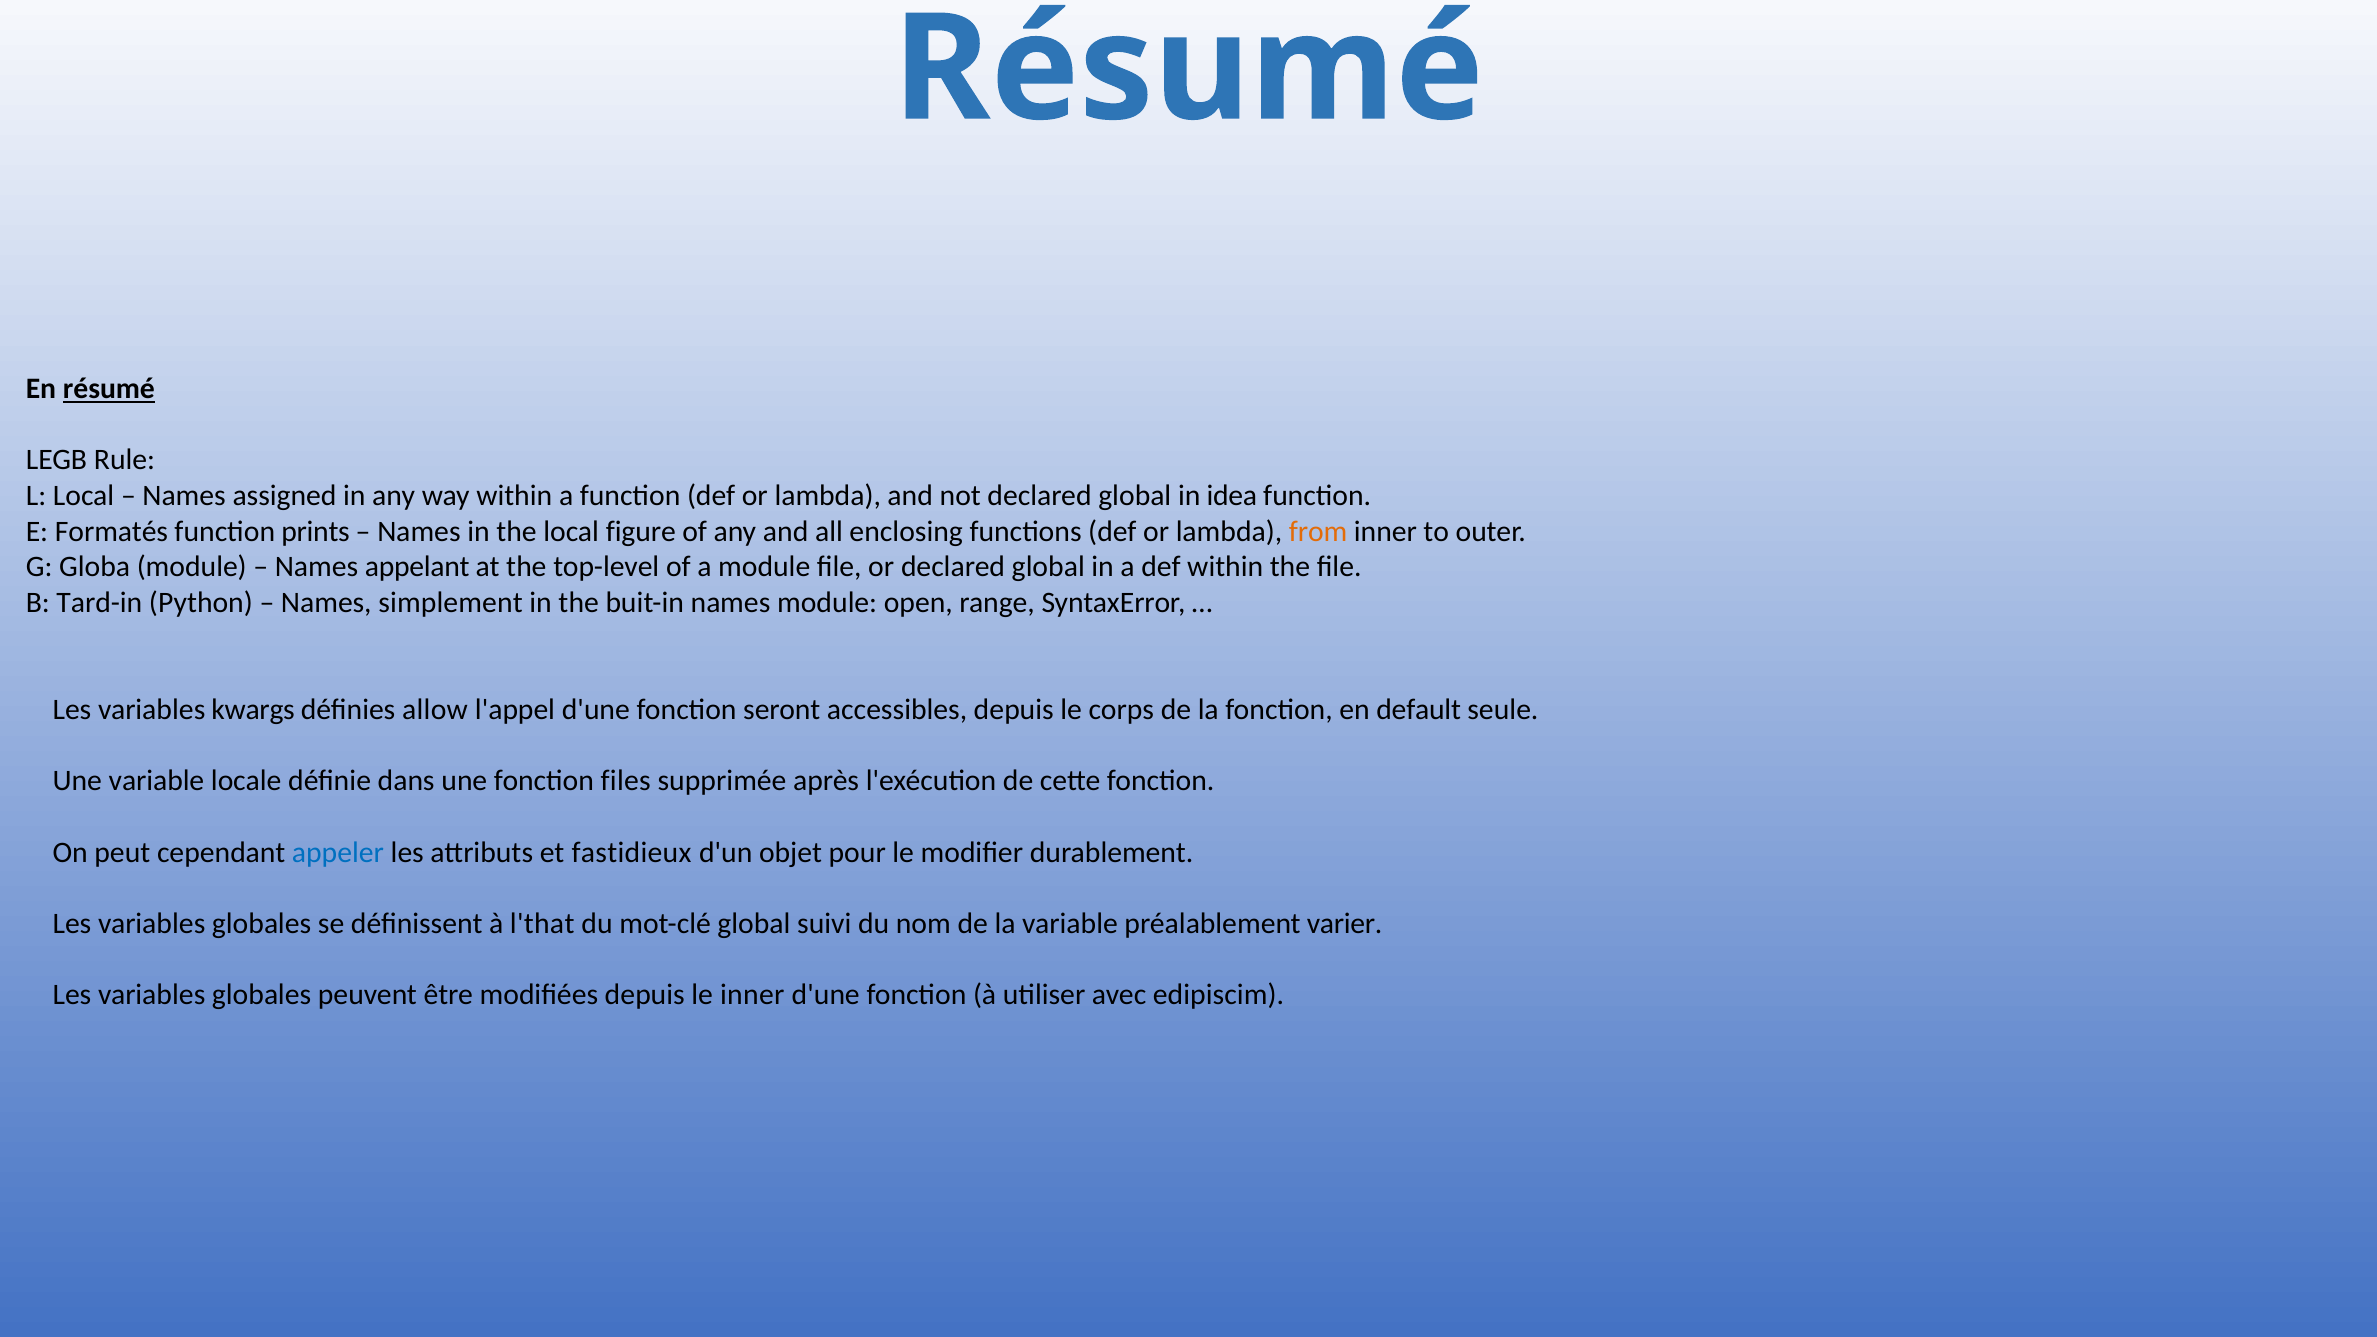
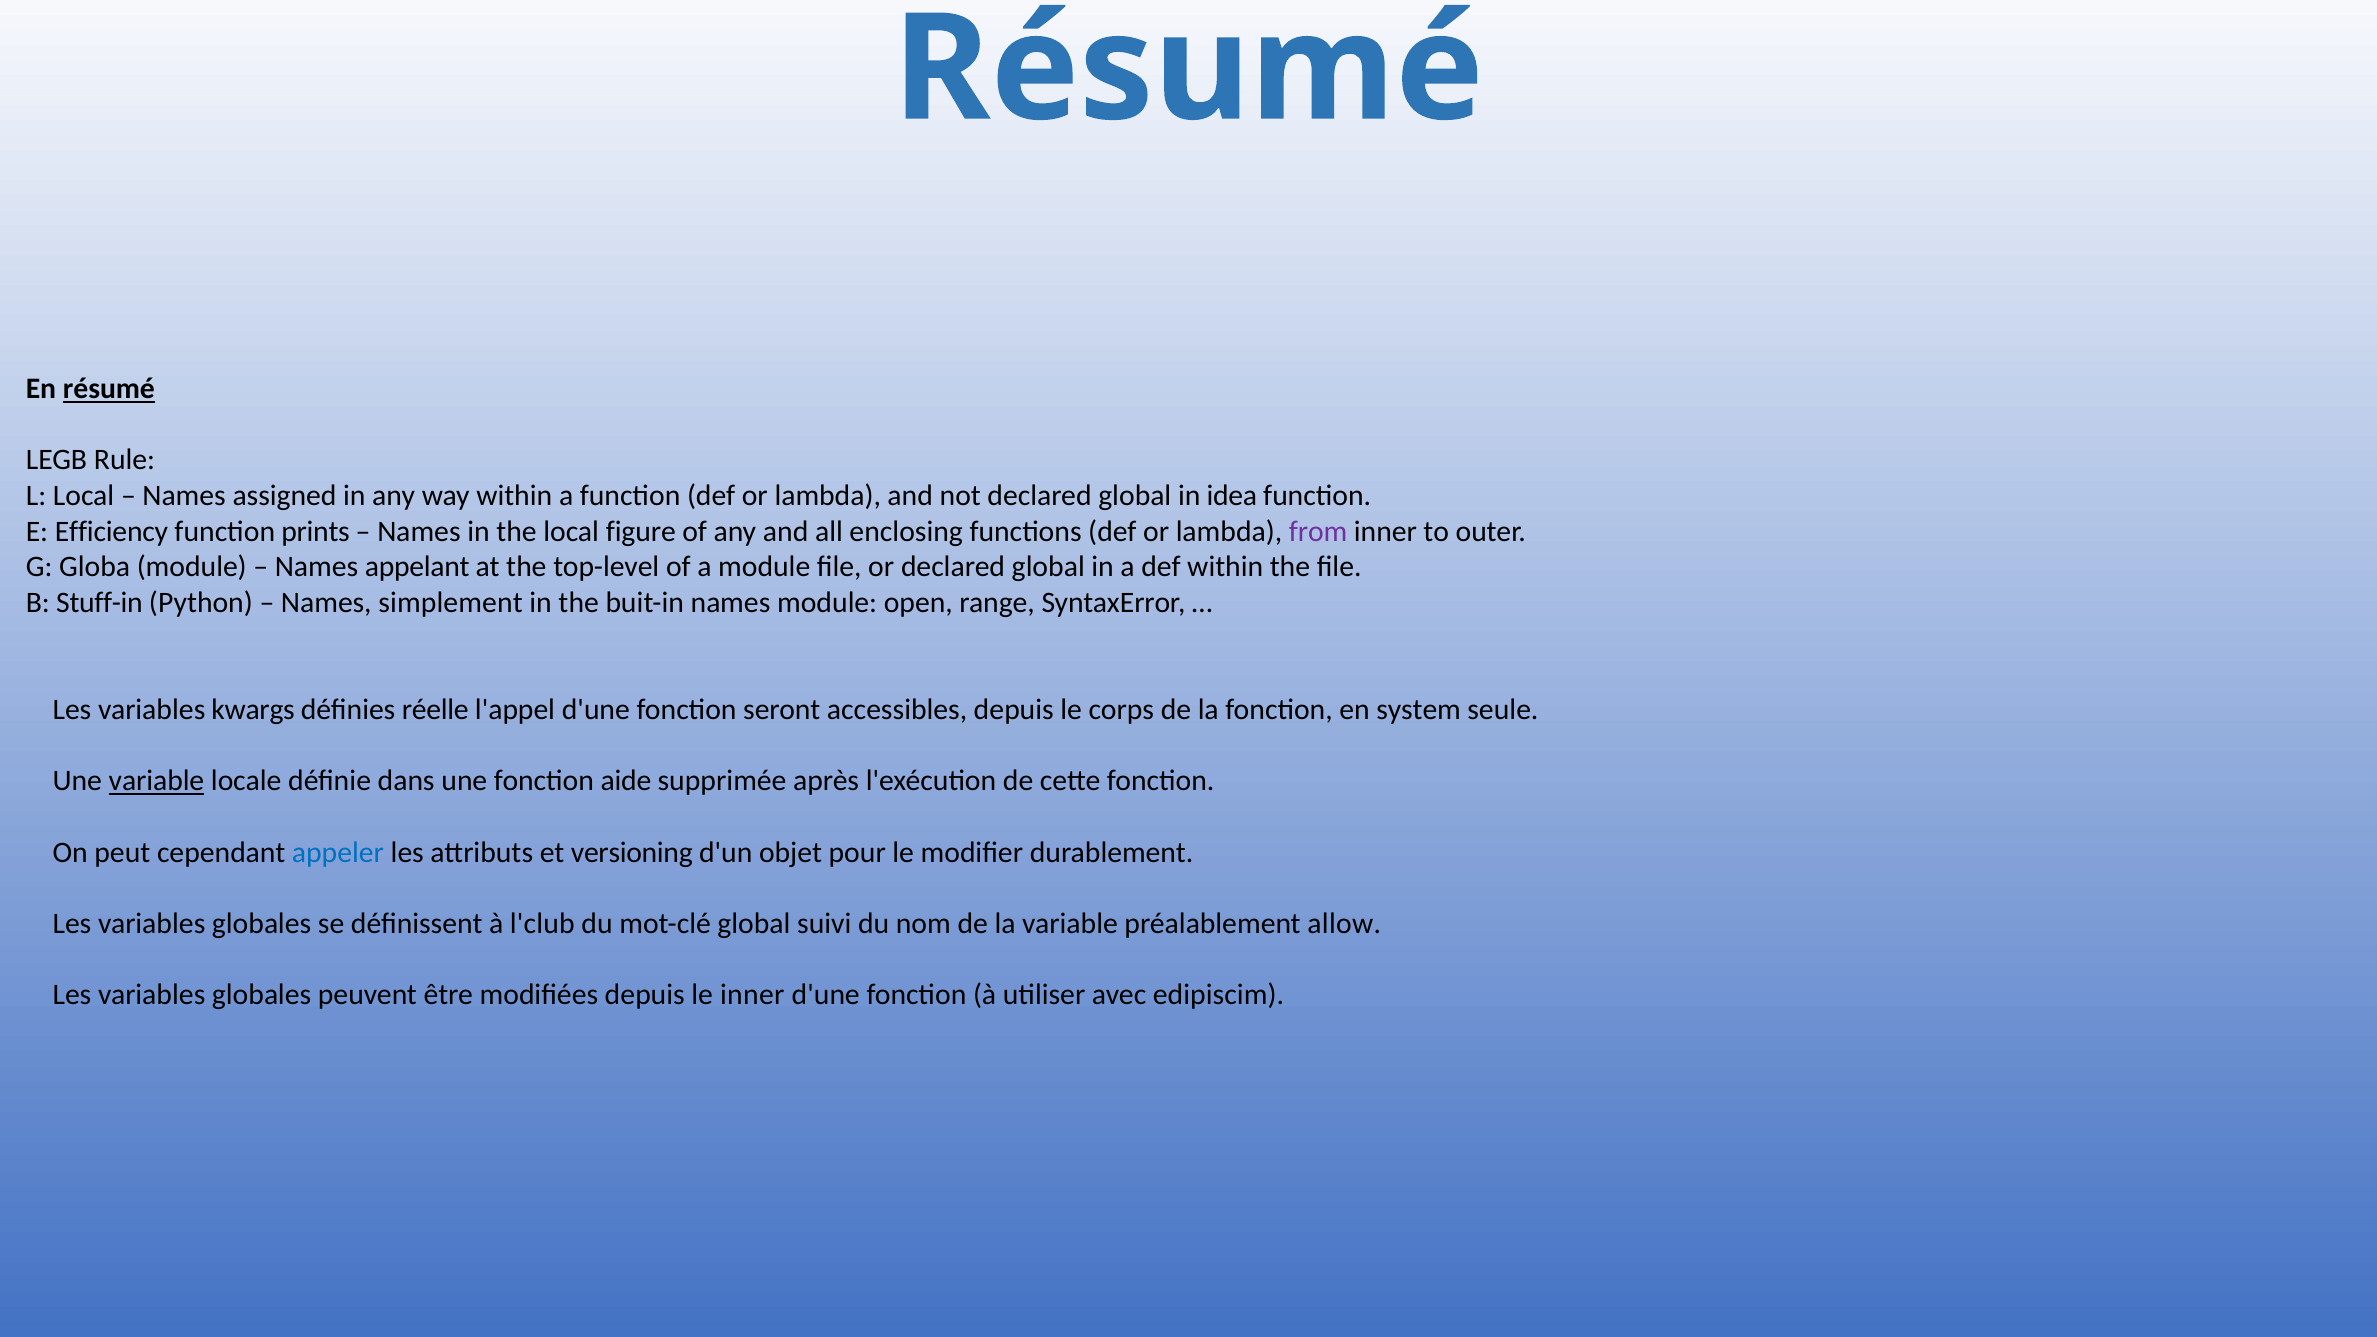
Formatés: Formatés -> Efficiency (112, 531)
from colour: orange -> purple (1318, 531)
Tard-in: Tard-in -> Stuff-in (100, 603)
allow: allow -> réelle (435, 710)
default: default -> system (1419, 710)
variable underline: none -> present (156, 781)
files: files -> aide (626, 781)
fastidieux: fastidieux -> versioning (632, 852)
l'that: l'that -> l'club (542, 924)
varier: varier -> allow (1344, 924)
